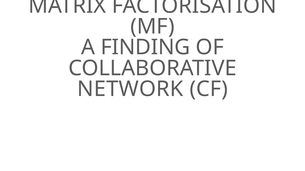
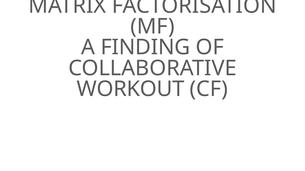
NETWORK: NETWORK -> WORKOUT (131, 89)
